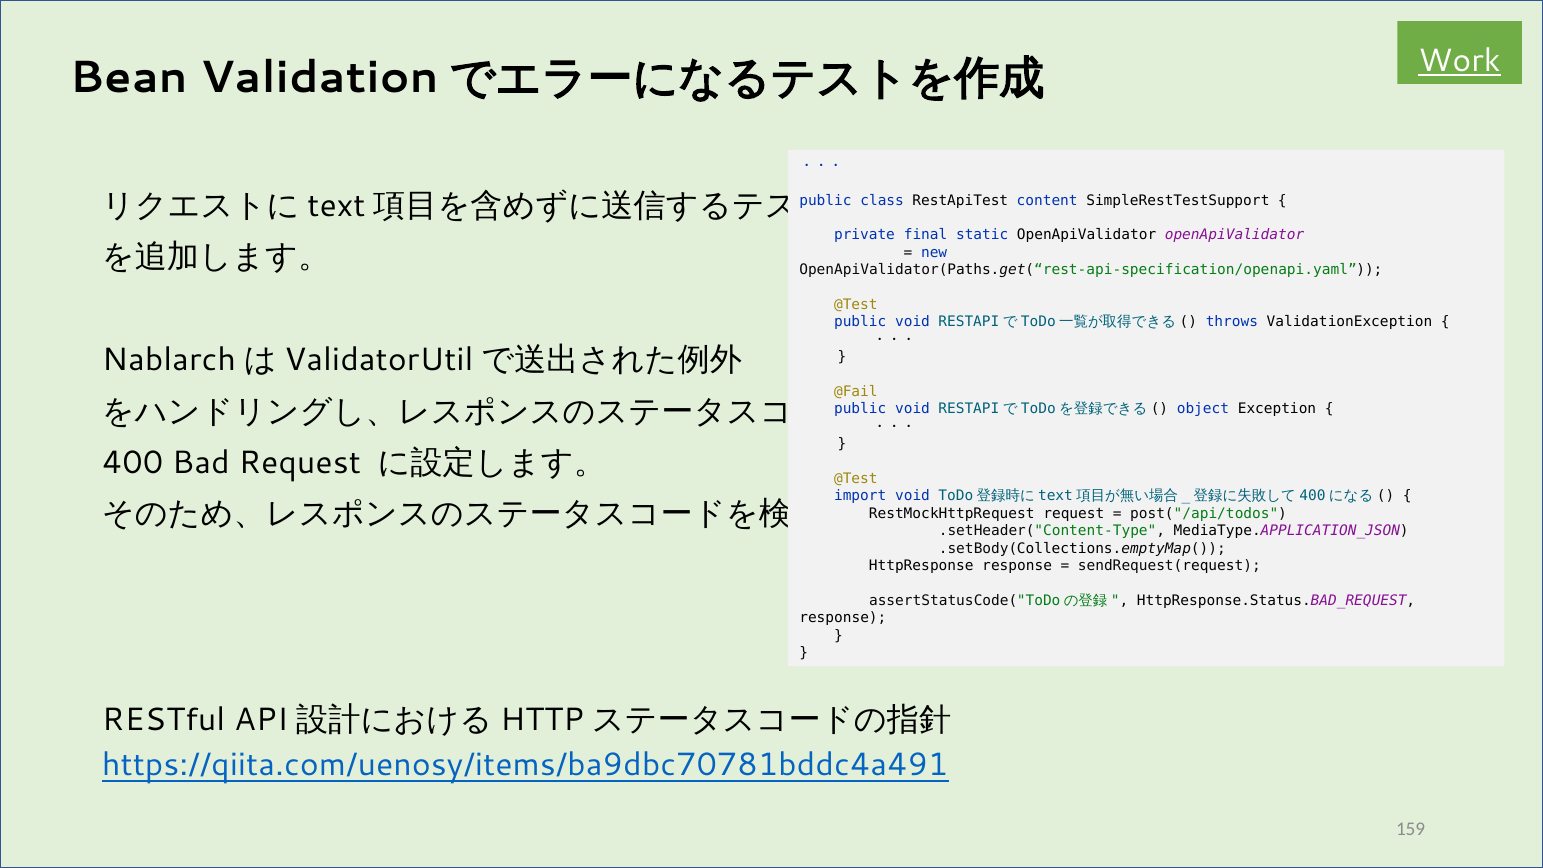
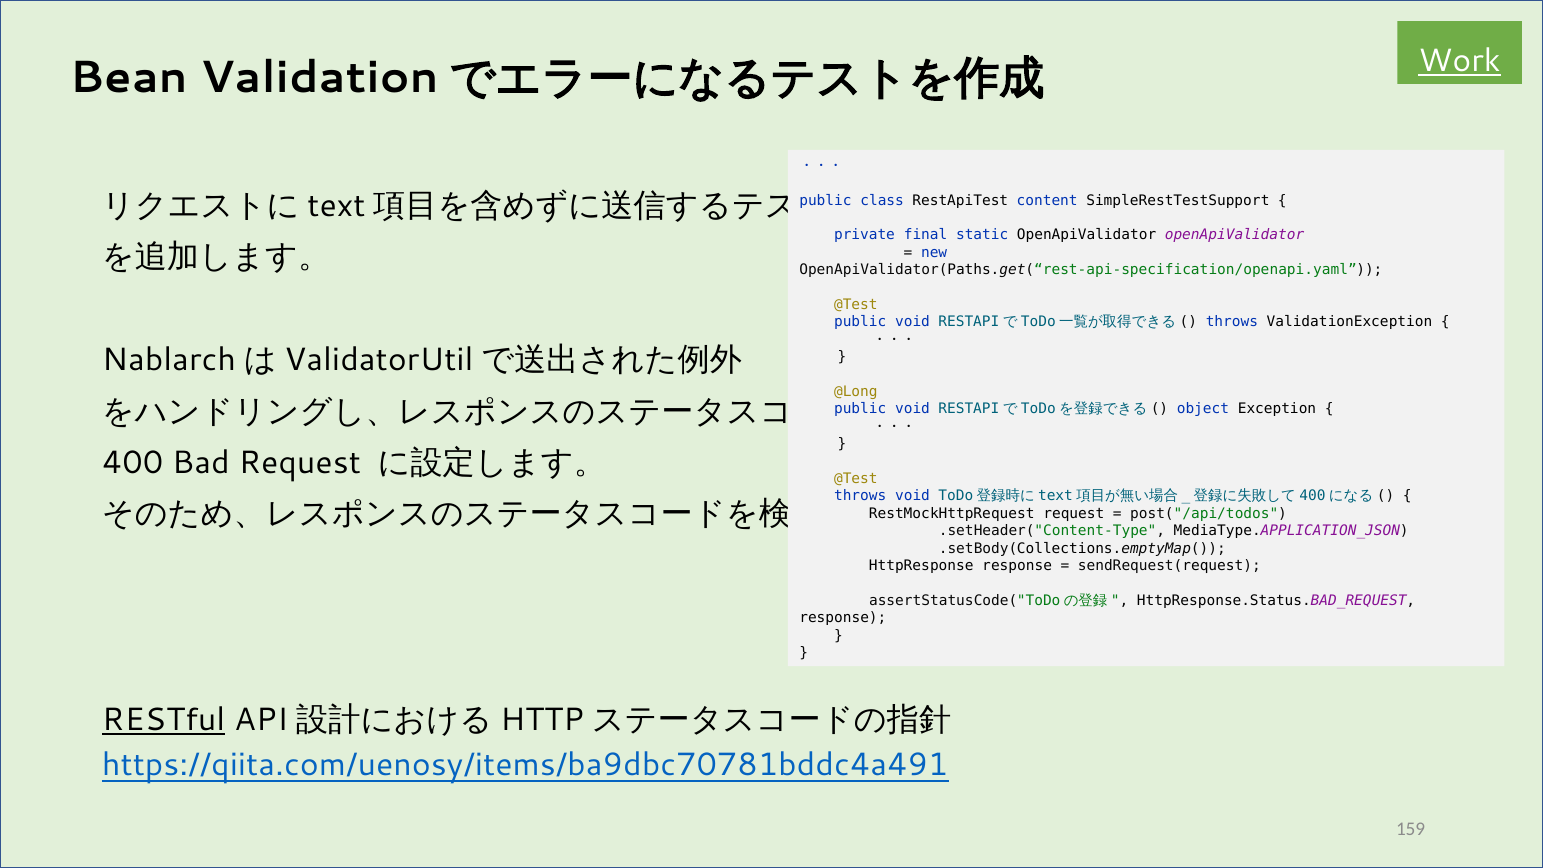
@Fail: @Fail -> @Long (856, 392)
import: import -> throws (860, 496)
RESTful underline: none -> present (164, 720)
